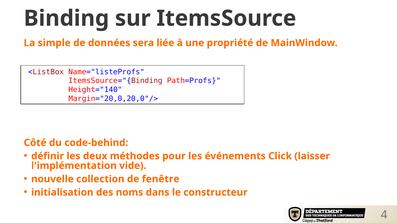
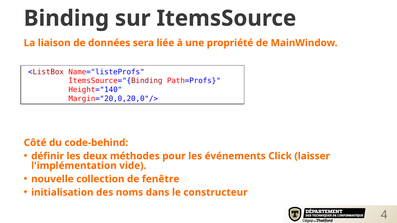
simple: simple -> liaison (54, 43)
